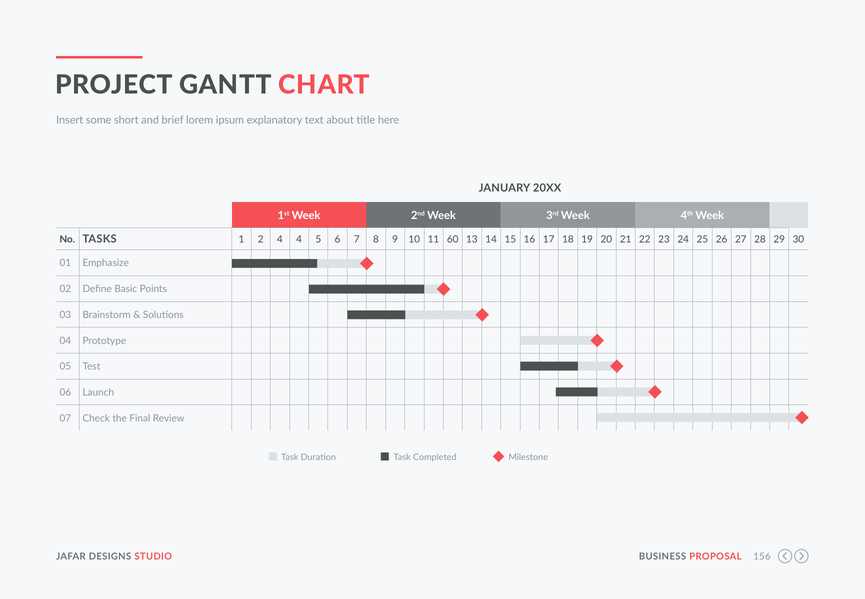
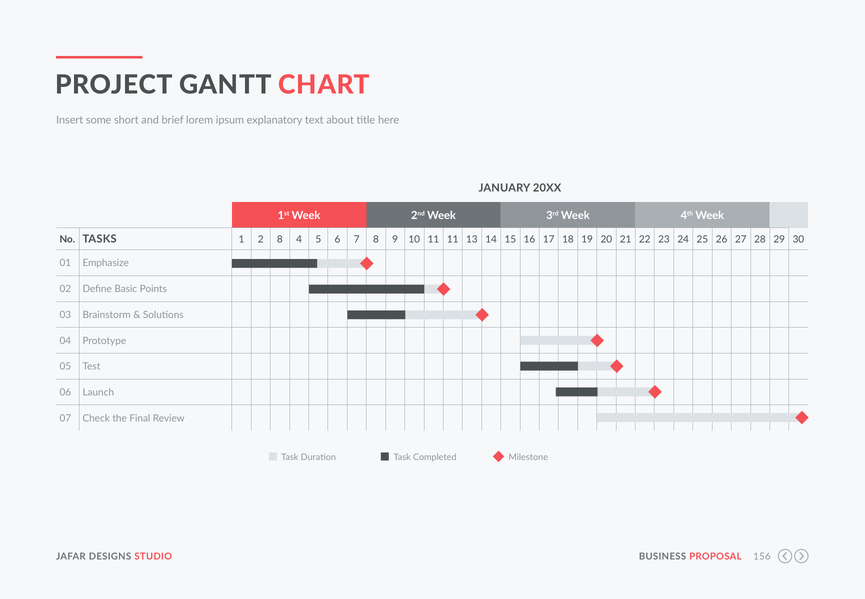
2 4: 4 -> 8 (280, 239)
11 60: 60 -> 11 (453, 239)
